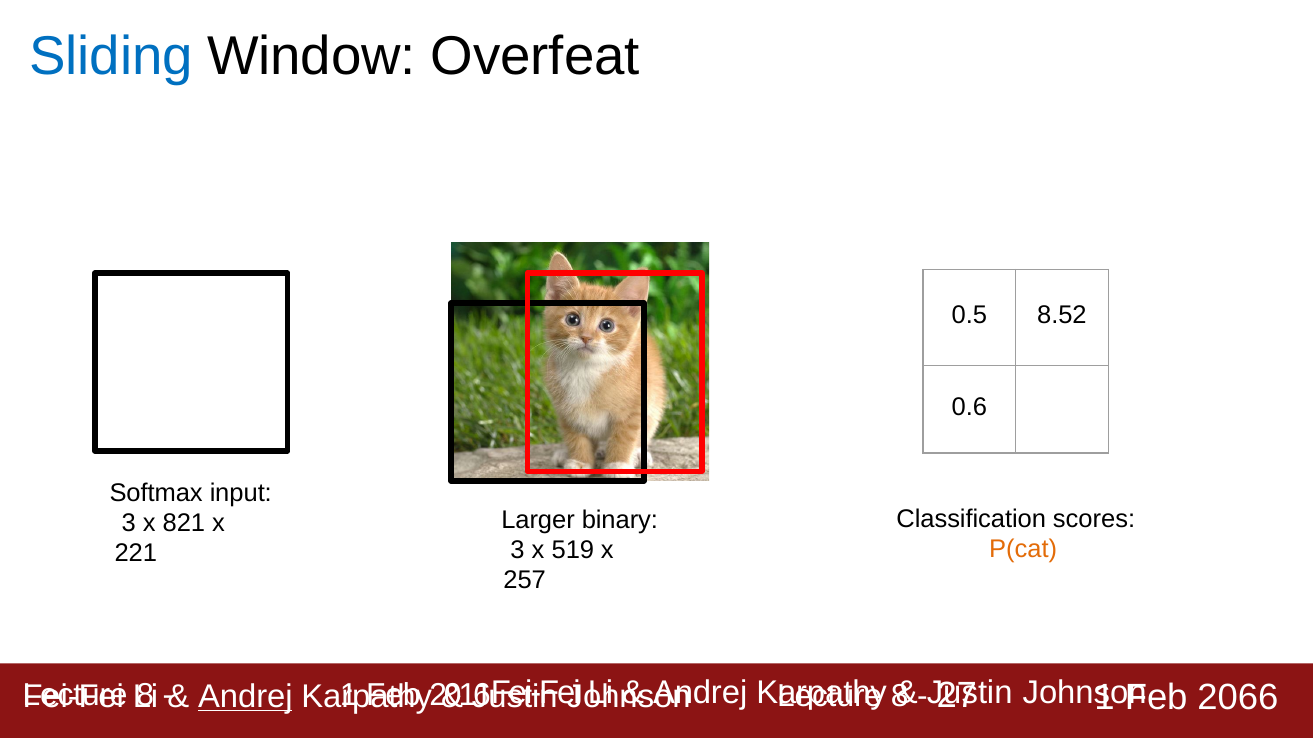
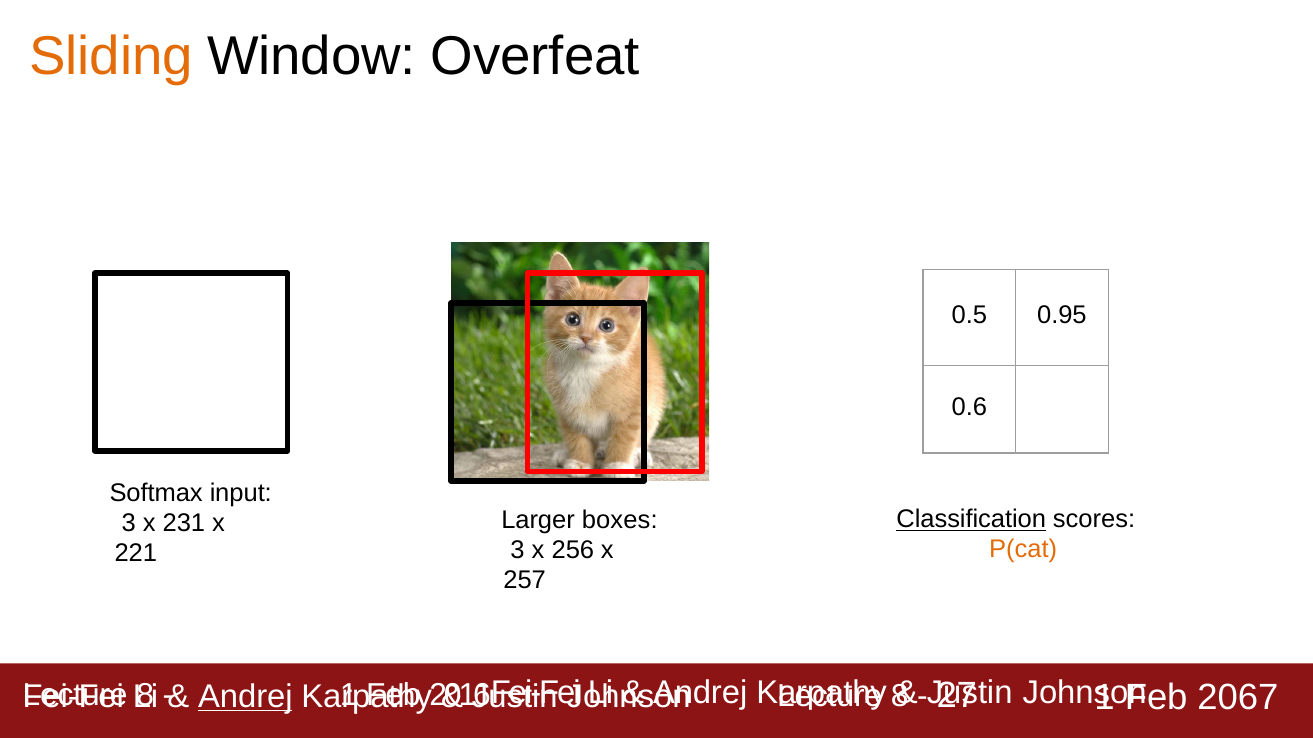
Sliding colour: blue -> orange (111, 57)
8.52: 8.52 -> 0.95 (1062, 315)
Classification underline: none -> present (971, 520)
binary: binary -> boxes (620, 521)
821: 821 -> 231 (184, 523)
519: 519 -> 256 (573, 551)
2066: 2066 -> 2067 (1238, 698)
